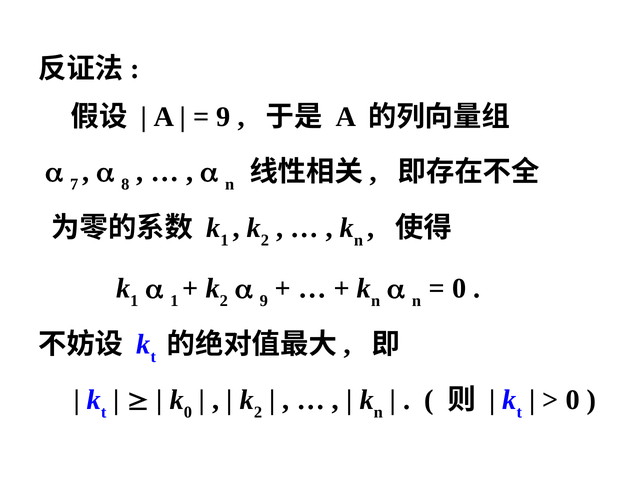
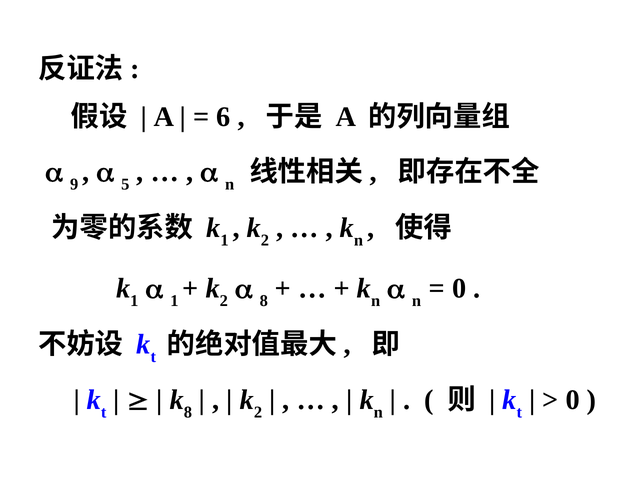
9: 9 -> 6 (223, 117)
7: 7 -> 9 (74, 184)
8: 8 -> 5 (125, 184)
9: 9 -> 8 (264, 301)
0: 0 -> 8 (188, 412)
